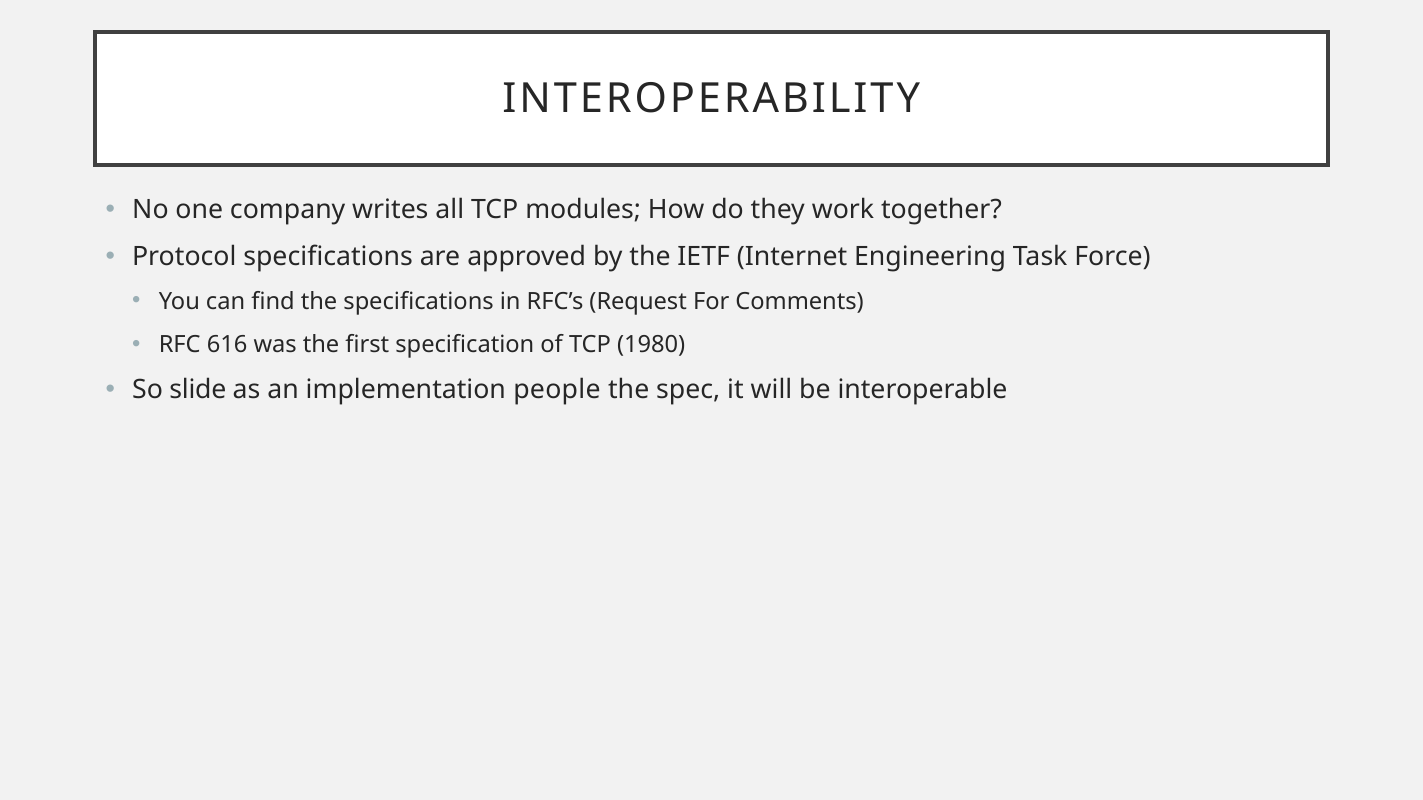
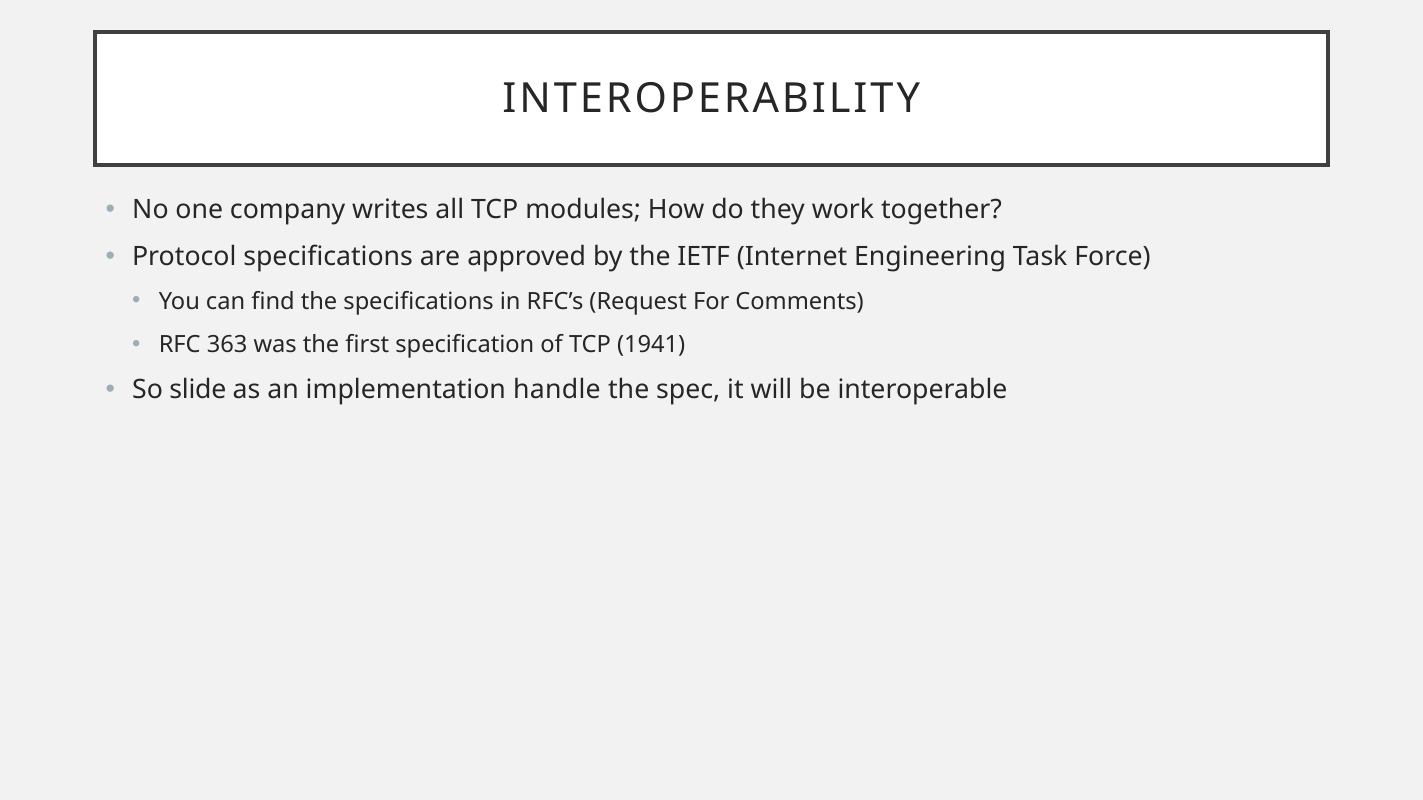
616: 616 -> 363 (227, 345)
1980: 1980 -> 1941 (651, 345)
people: people -> handle (557, 390)
